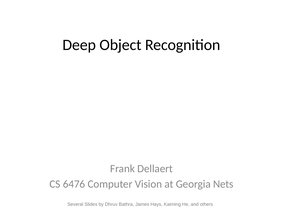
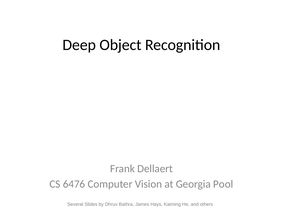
Nets: Nets -> Pool (223, 183)
